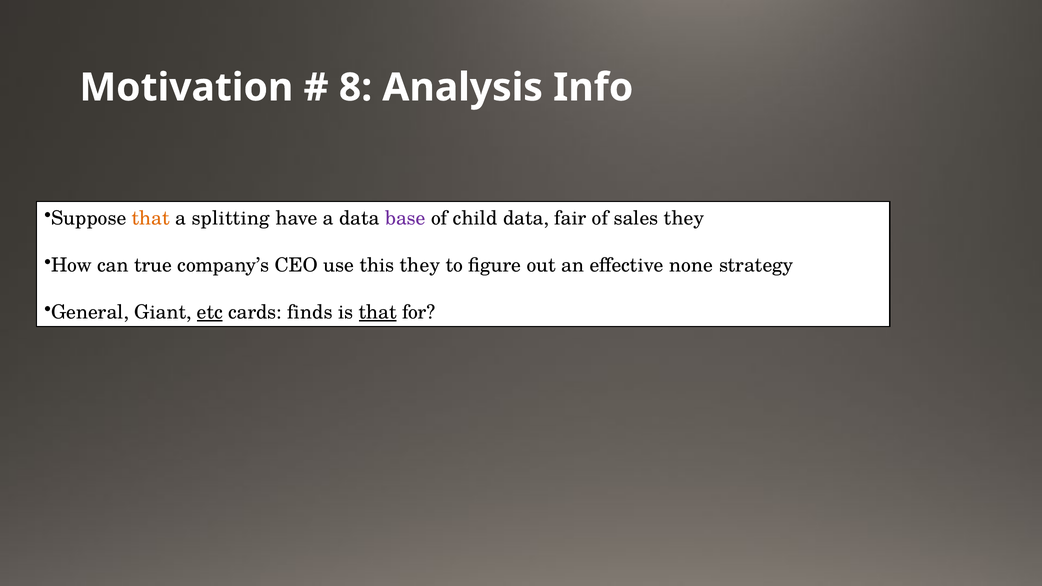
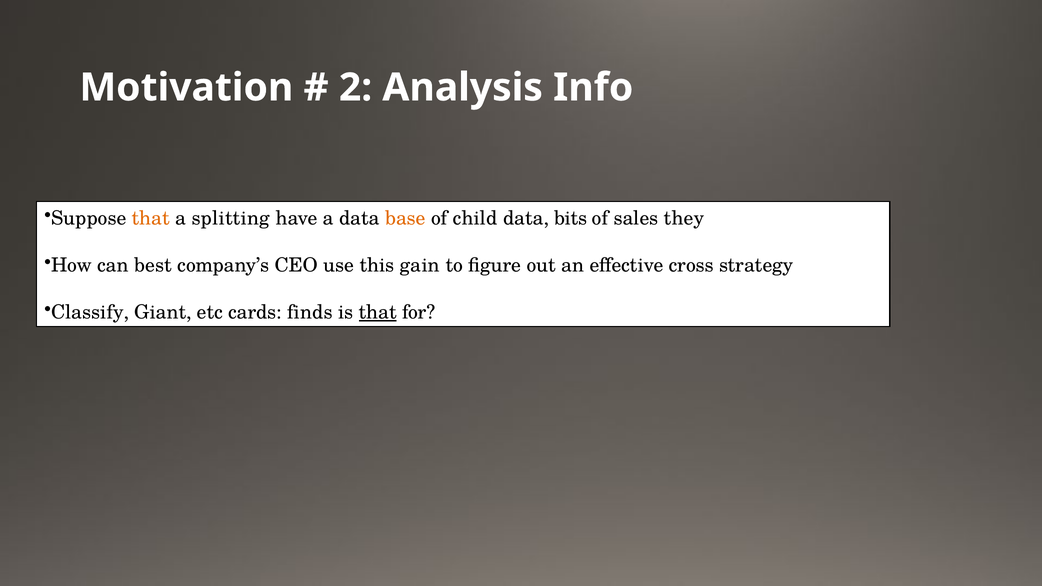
8: 8 -> 2 (356, 88)
base colour: purple -> orange (405, 219)
fair: fair -> bits (571, 219)
true: true -> best (153, 265)
this they: they -> gain (420, 265)
none: none -> cross (691, 265)
General: General -> Classify (90, 312)
etc underline: present -> none (210, 312)
